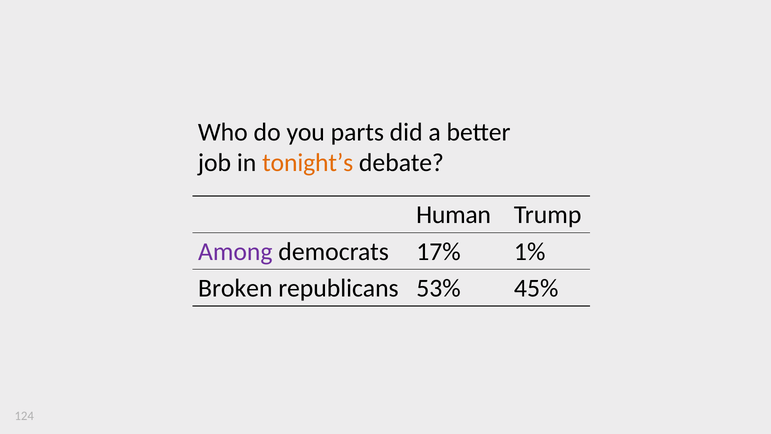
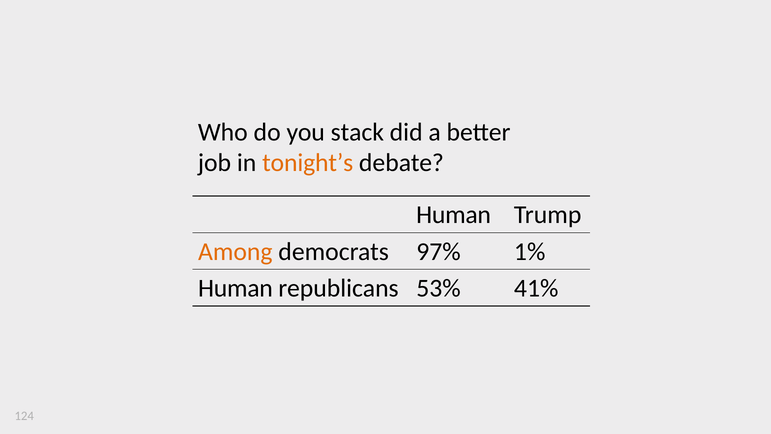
parts: parts -> stack (357, 132)
Among colour: purple -> orange (235, 251)
17%: 17% -> 97% (439, 251)
Broken: Broken -> Human (235, 288)
45%: 45% -> 41% (536, 288)
